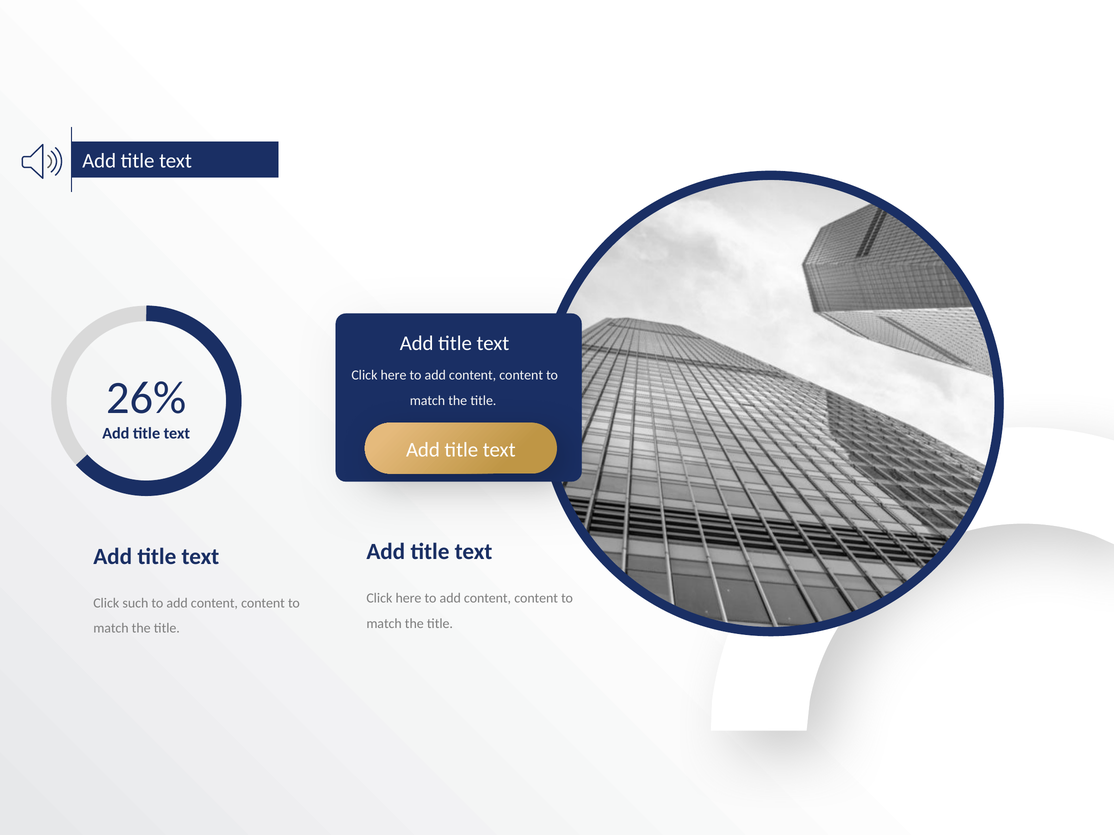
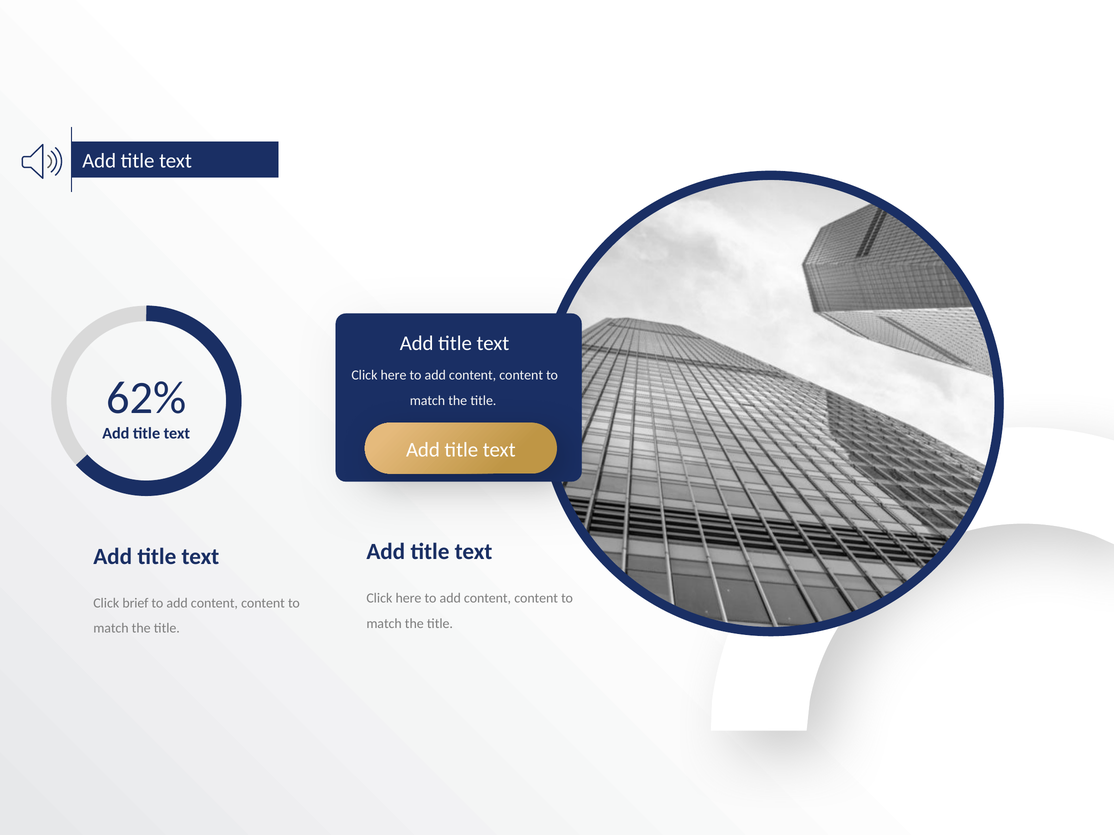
26%: 26% -> 62% (146, 398)
such: such -> brief (135, 604)
